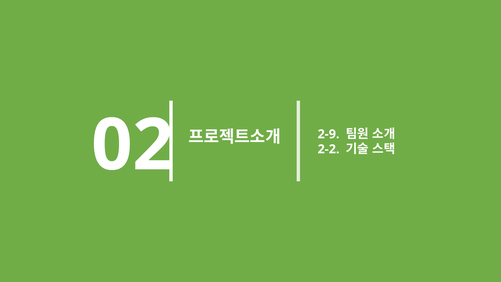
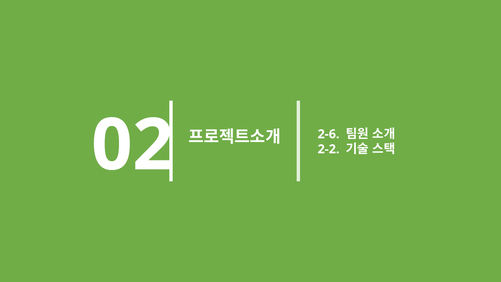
2-9: 2-9 -> 2-6 (329, 134)
